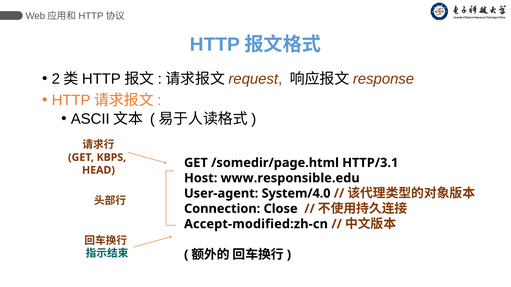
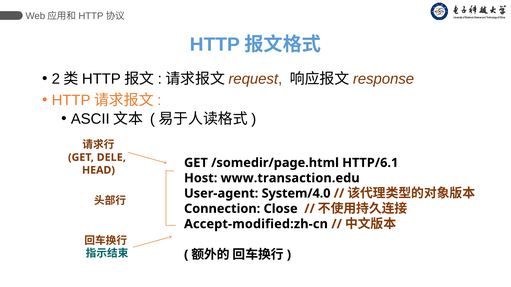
KBPS: KBPS -> DELE (111, 158)
HTTP/3.1: HTTP/3.1 -> HTTP/6.1 (370, 163)
www.responsible.edu: www.responsible.edu -> www.transaction.edu (290, 178)
